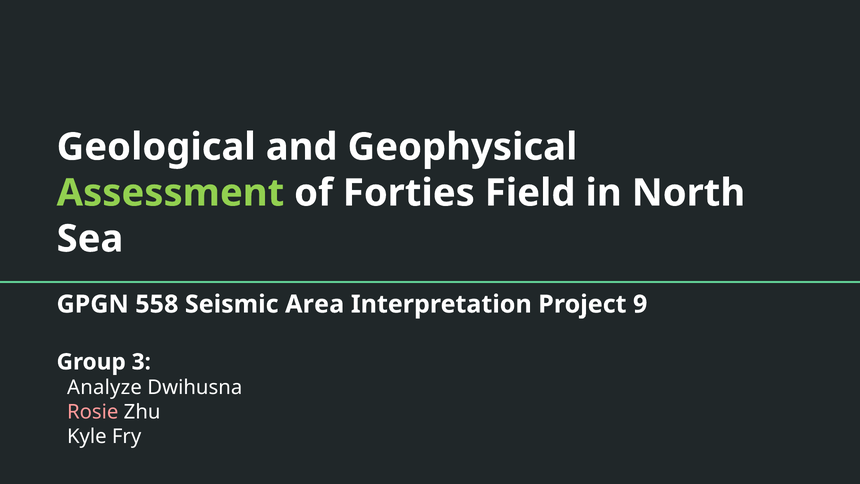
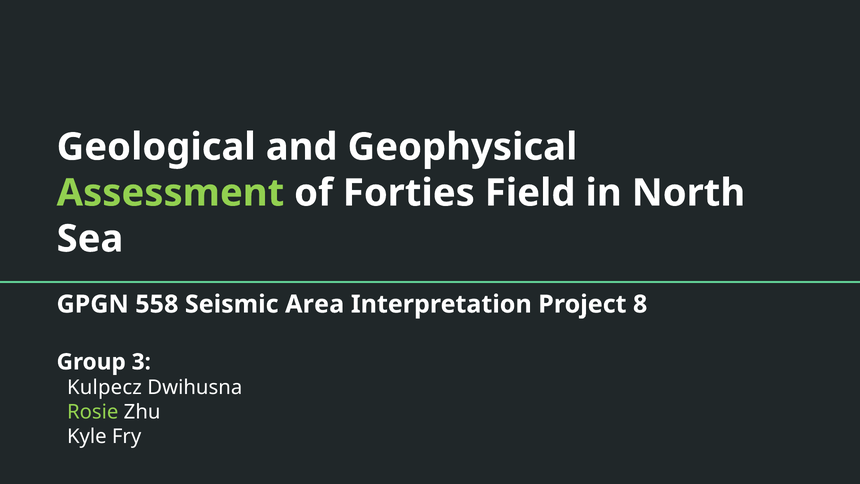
9: 9 -> 8 (640, 304)
Analyze: Analyze -> Kulpecz (104, 387)
Rosie colour: pink -> light green (93, 412)
